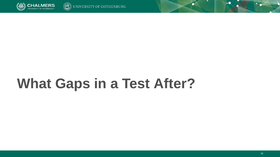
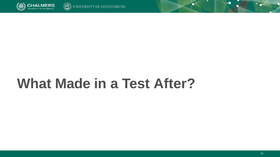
Gaps: Gaps -> Made (73, 84)
